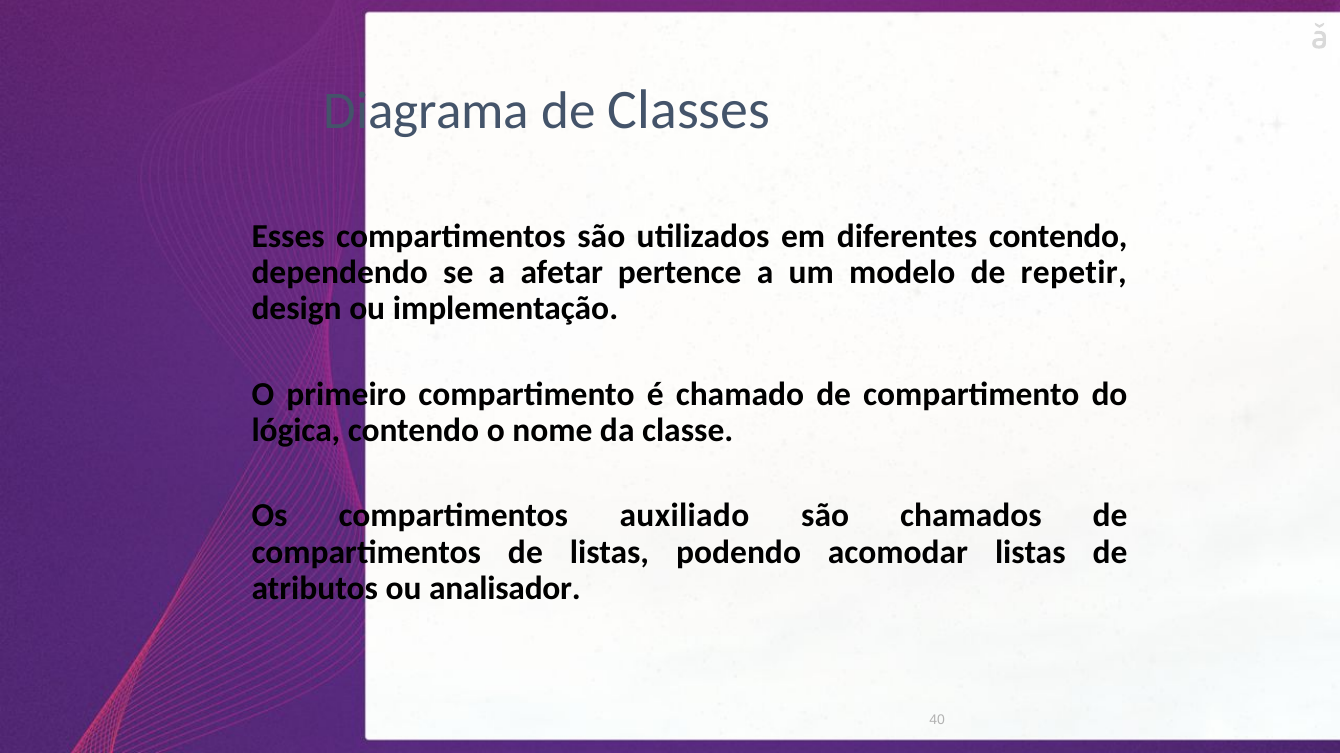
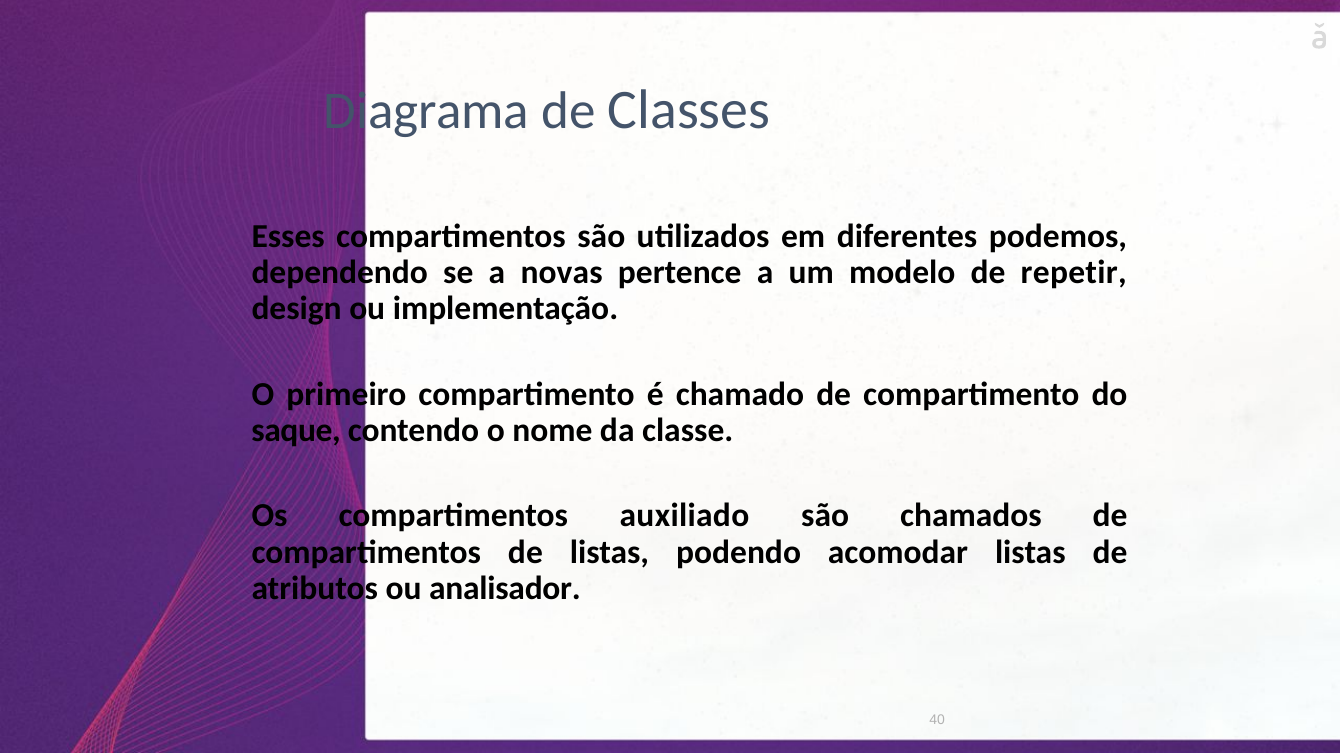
diferentes contendo: contendo -> podemos (1058, 237)
afetar: afetar -> novas (562, 273)
lógica: lógica -> saque (296, 431)
